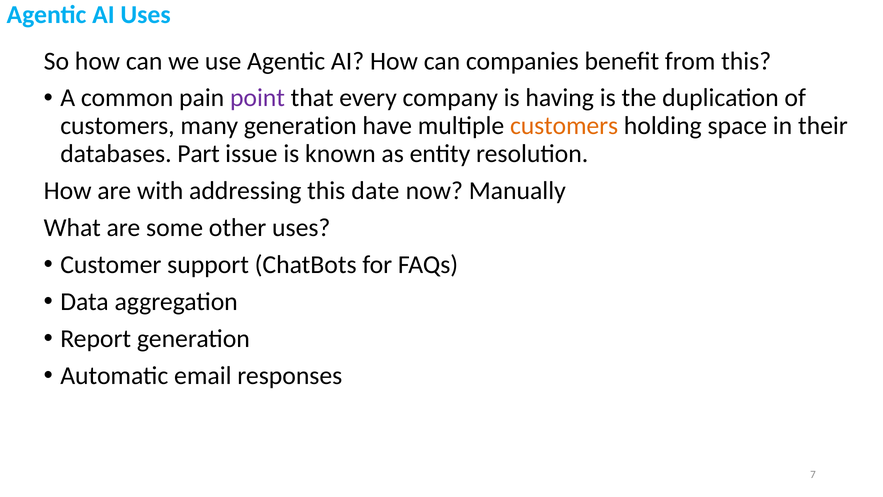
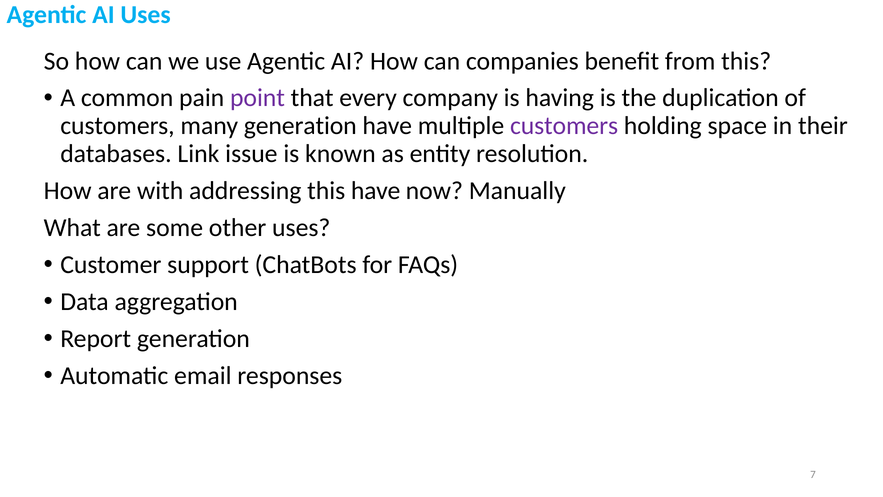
customers colour: orange -> purple (564, 126)
Part: Part -> Link (198, 153)
this date: date -> have (376, 190)
